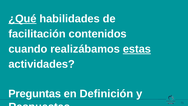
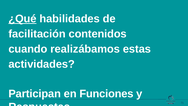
estas underline: present -> none (137, 49)
Preguntas: Preguntas -> Participan (35, 94)
Definición: Definición -> Funciones (106, 94)
